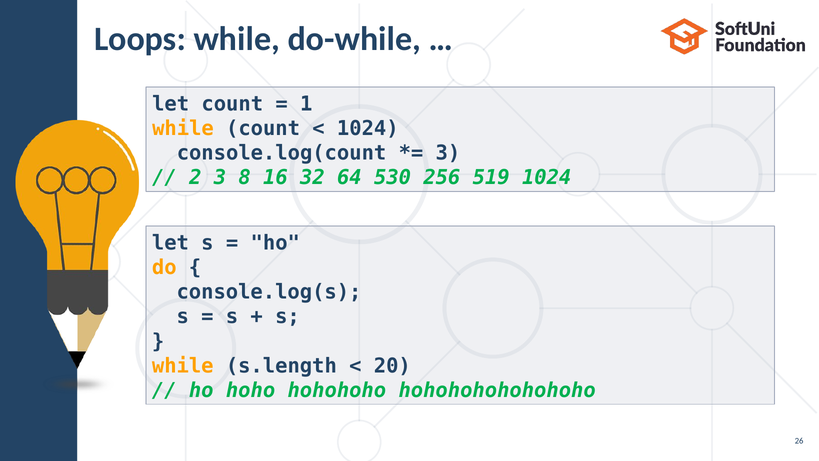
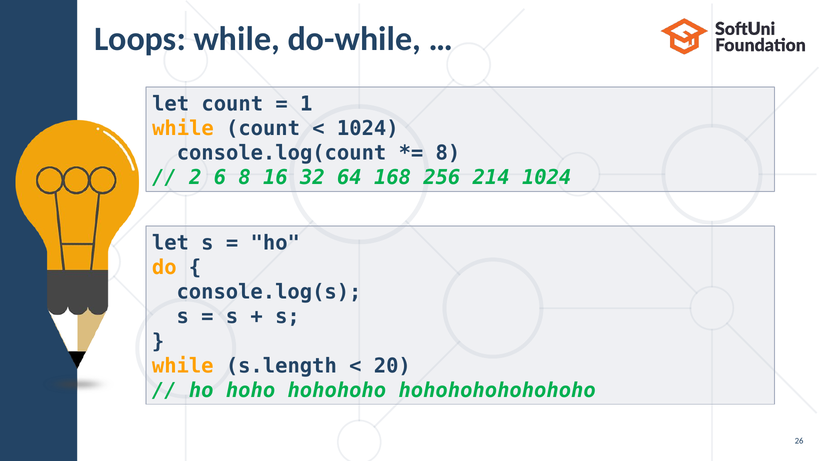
3: 3 -> 8 (448, 153)
2 3: 3 -> 6 (220, 177)
530: 530 -> 168 (393, 177)
519: 519 -> 214 (491, 177)
